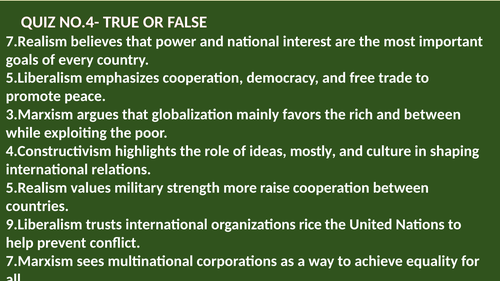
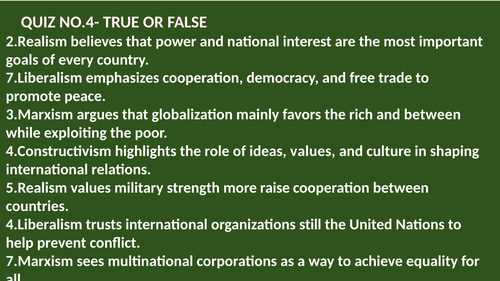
7.Realism: 7.Realism -> 2.Realism (37, 41)
5.Liberalism: 5.Liberalism -> 7.Liberalism (44, 78)
ideas mostly: mostly -> values (313, 151)
9.Liberalism: 9.Liberalism -> 4.Liberalism (44, 225)
rice: rice -> still (310, 225)
